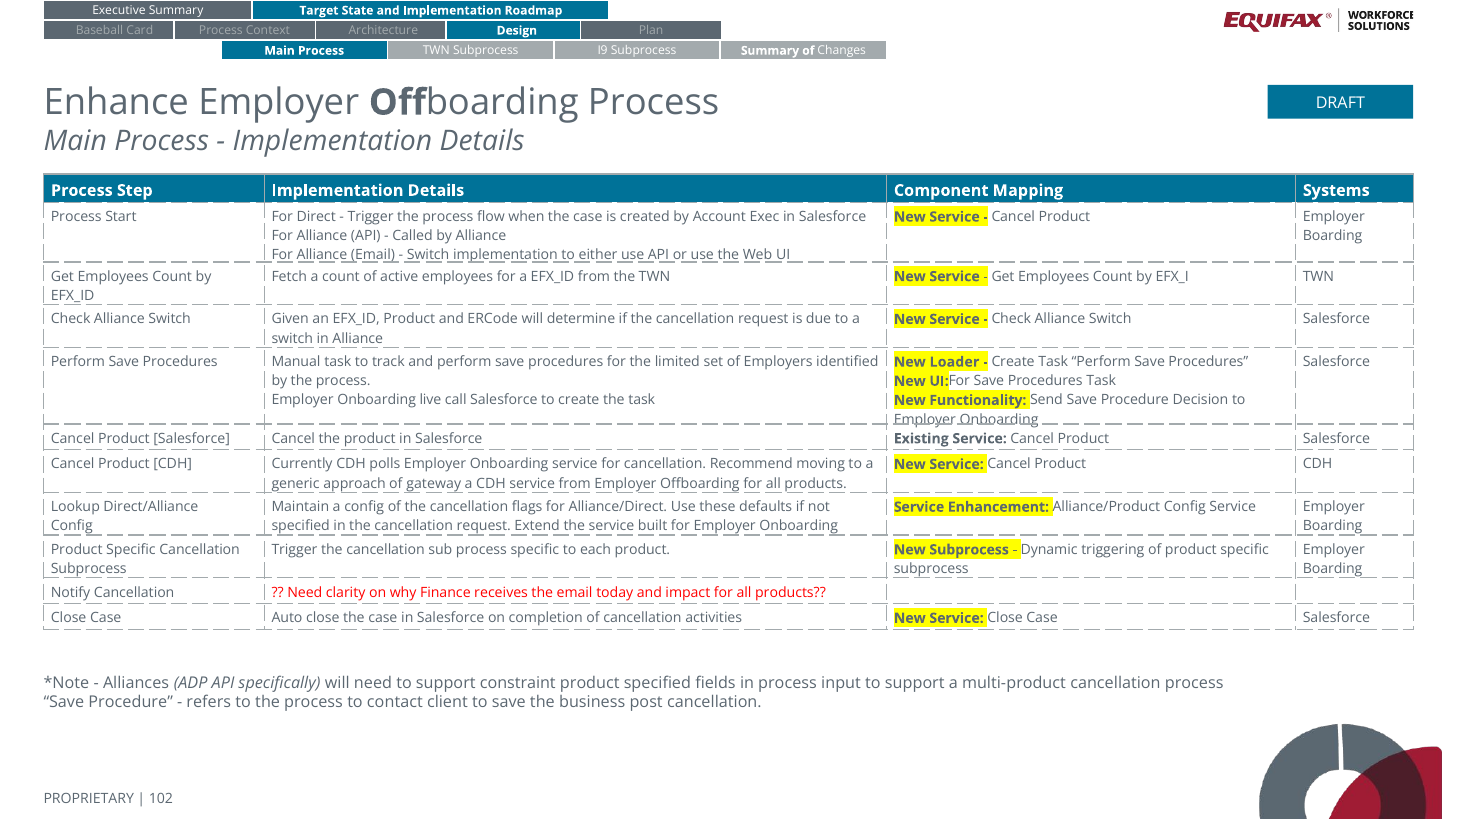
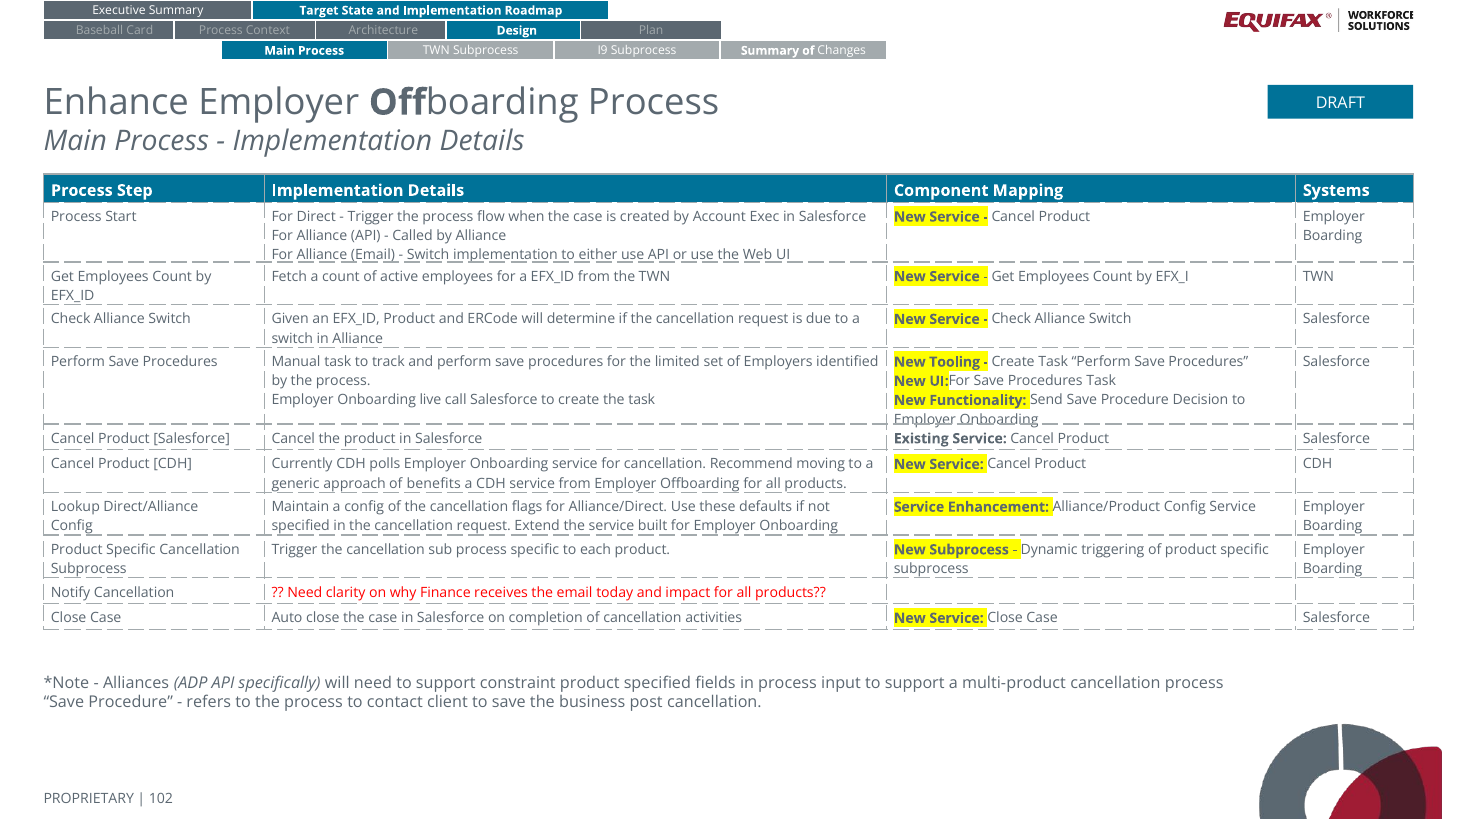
Loader: Loader -> Tooling (955, 362)
gateway: gateway -> benefits (434, 484)
